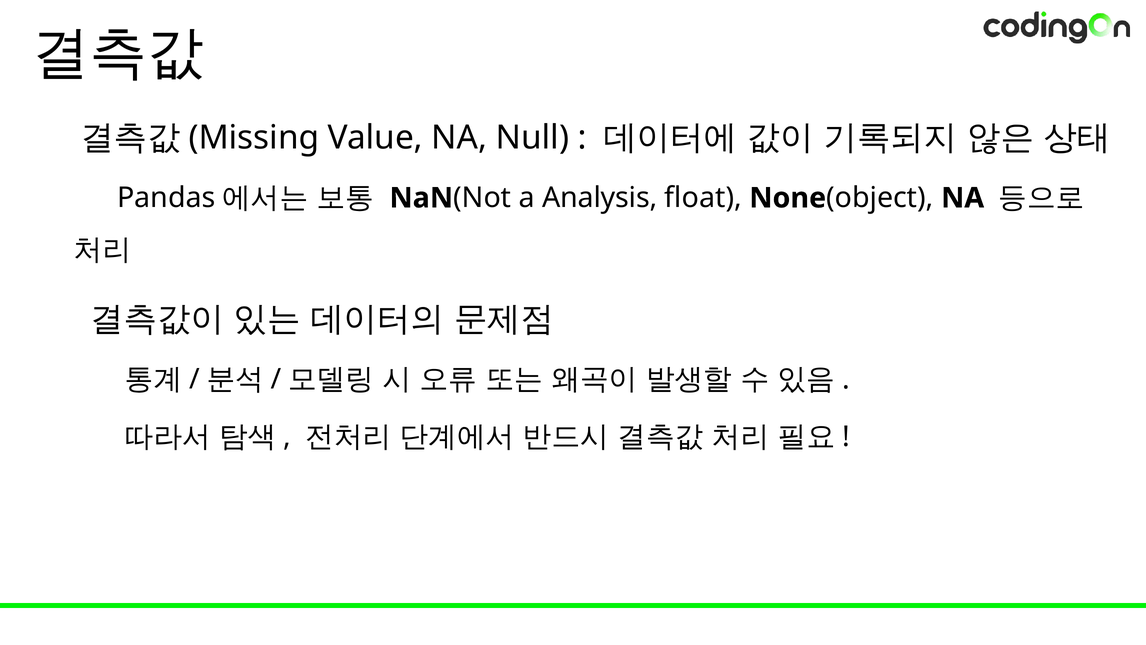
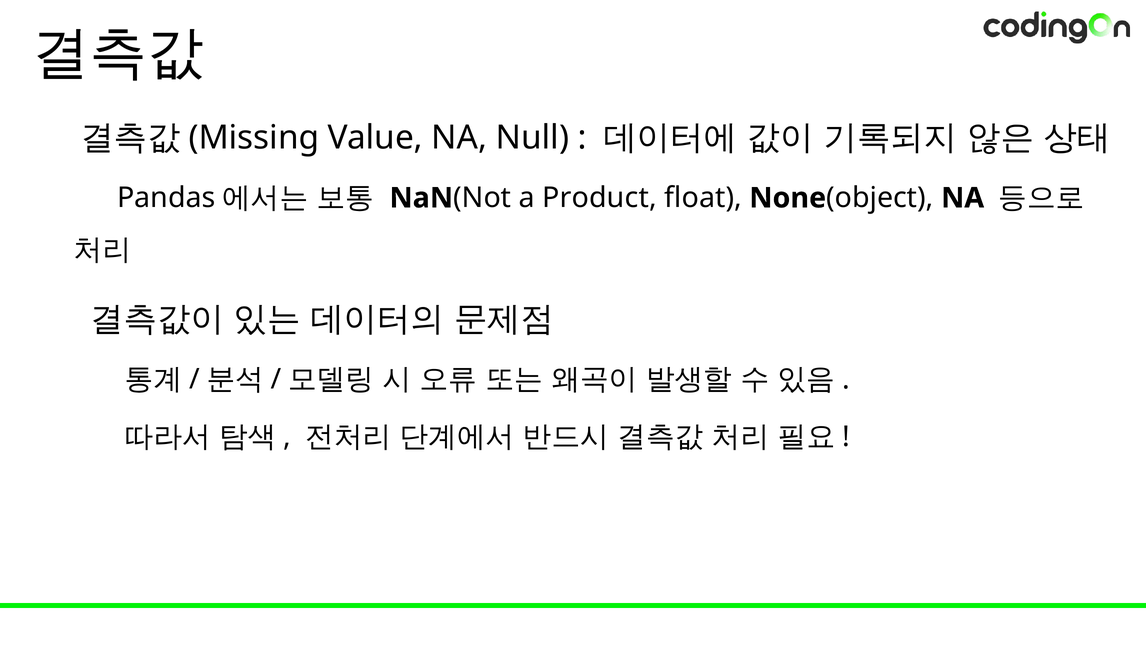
Analysis: Analysis -> Product (600, 198)
